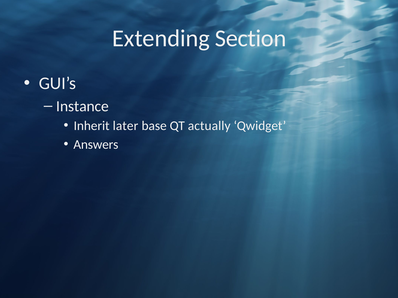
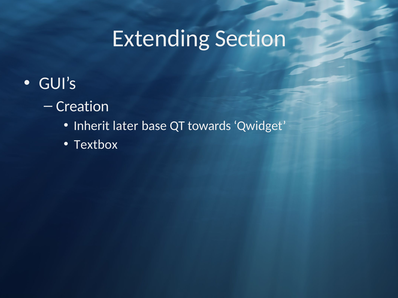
Instance: Instance -> Creation (83, 106)
actually: actually -> towards (209, 126)
Answers: Answers -> Textbox (96, 145)
